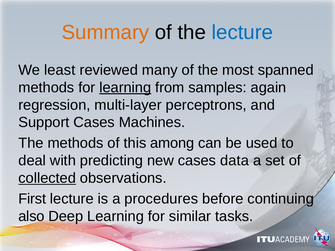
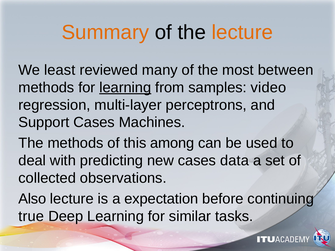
lecture colour: blue -> orange (242, 32)
spanned: spanned -> between (286, 70)
again: again -> video (268, 88)
collected underline: present -> none (47, 178)
First: First -> Also (32, 199)
procedures: procedures -> expectation (161, 199)
also: also -> true (31, 217)
